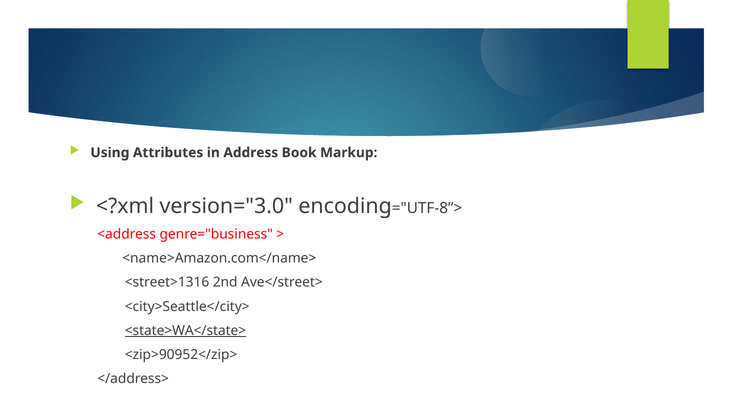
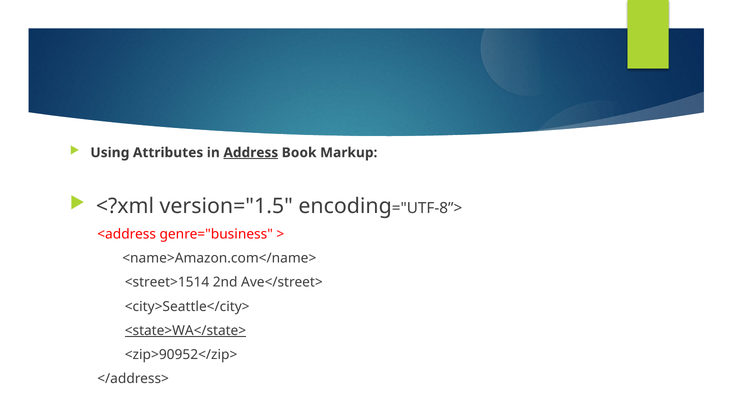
Address underline: none -> present (251, 153)
version="3.0: version="3.0 -> version="1.5 (226, 206)
<street>1316: <street>1316 -> <street>1514 (167, 283)
